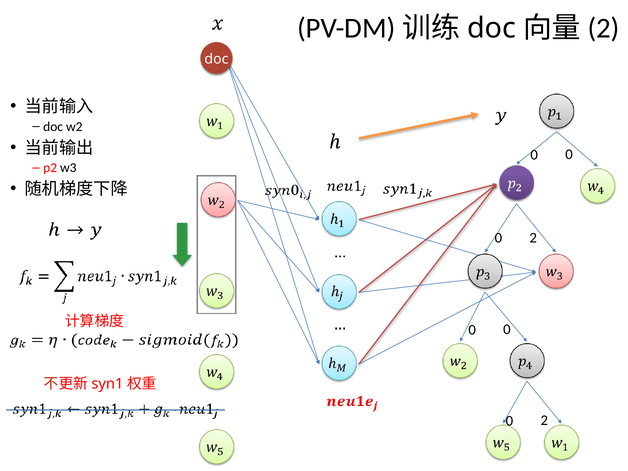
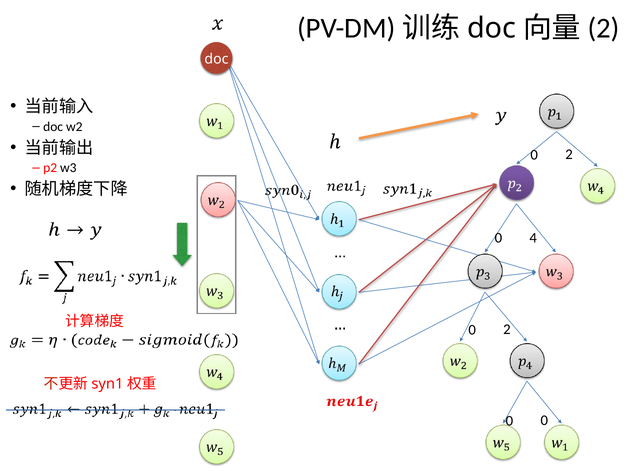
0: 0 -> 2 (569, 155)
2: 2 -> 4 (533, 238)
0: 0 -> 2 (507, 330)
2: 2 -> 0 (544, 421)
